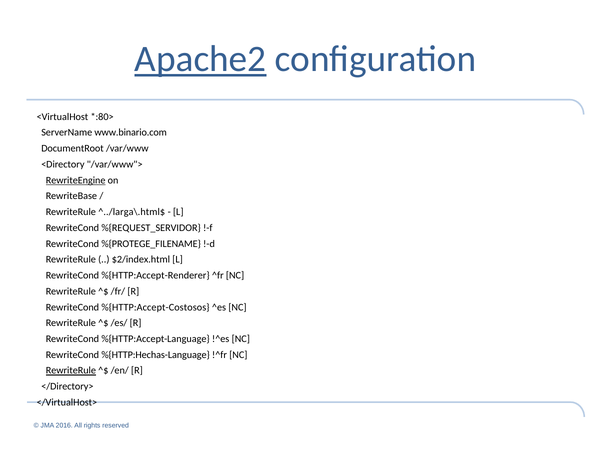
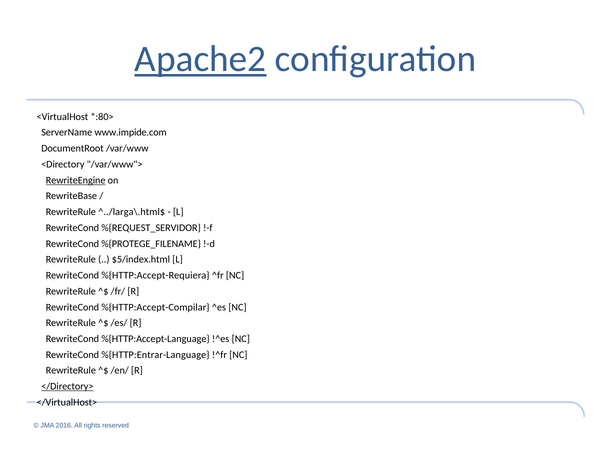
www.binario.com: www.binario.com -> www.impide.com (131, 133)
$2/index.html: $2/index.html -> $5/index.html (141, 260)
%{HTTP:Accept-Renderer: %{HTTP:Accept-Renderer -> %{HTTP:Accept-Requiera (155, 276)
%{HTTP:Accept-Costosos: %{HTTP:Accept-Costosos -> %{HTTP:Accept-Compilar (155, 307)
%{HTTP:Hechas-Language: %{HTTP:Hechas-Language -> %{HTTP:Entrar-Language (155, 355)
RewriteRule underline: present -> none (71, 371)
</Directory> underline: none -> present (67, 387)
